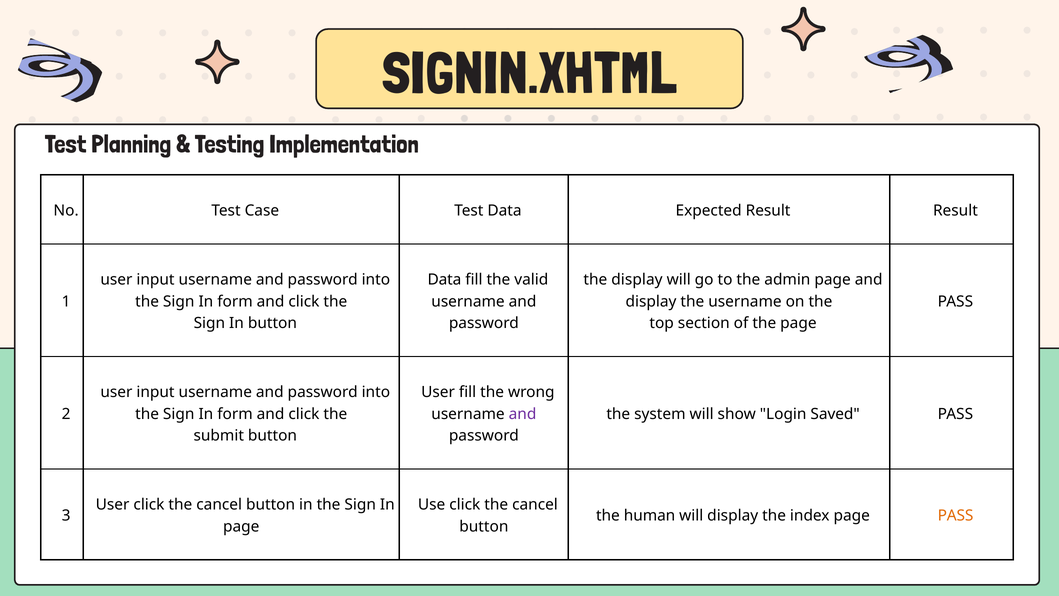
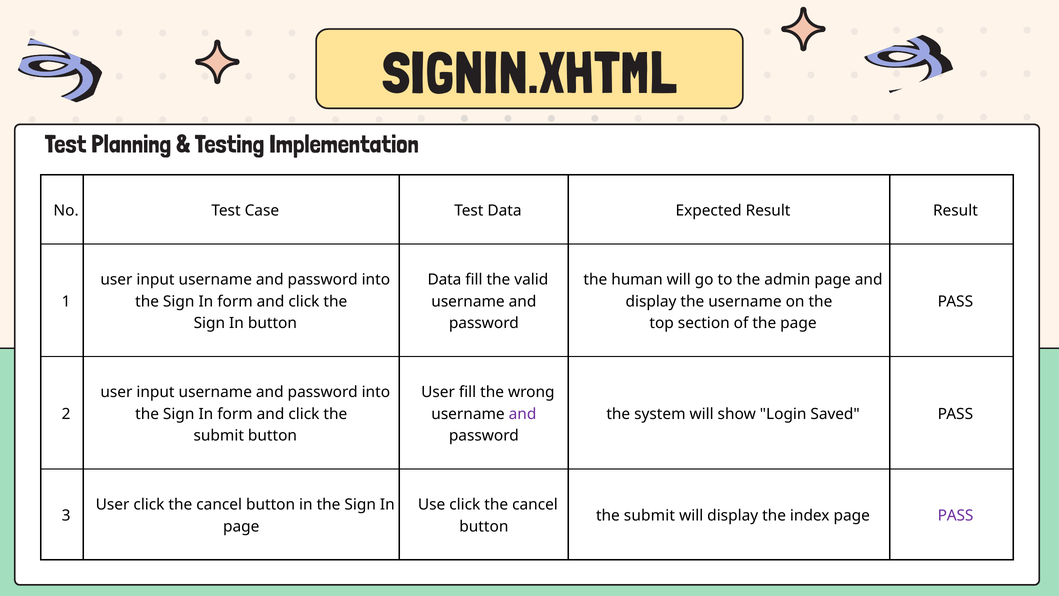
the display: display -> human (637, 280)
human: human -> submit (649, 515)
PASS colour: orange -> purple (956, 515)
